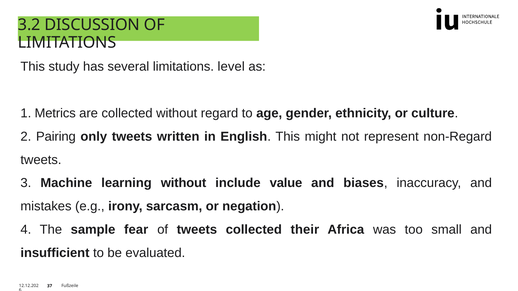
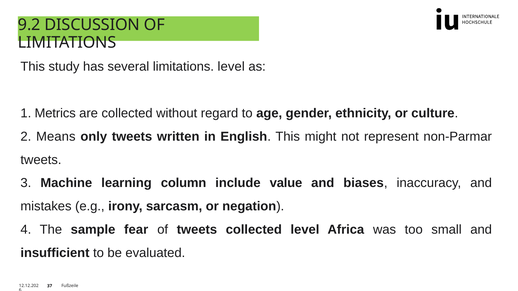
3.2: 3.2 -> 9.2 (29, 25)
Pairing: Pairing -> Means (56, 137)
non-Regard: non-Regard -> non-Parmar (458, 137)
learning without: without -> column (184, 183)
collected their: their -> level (305, 230)
